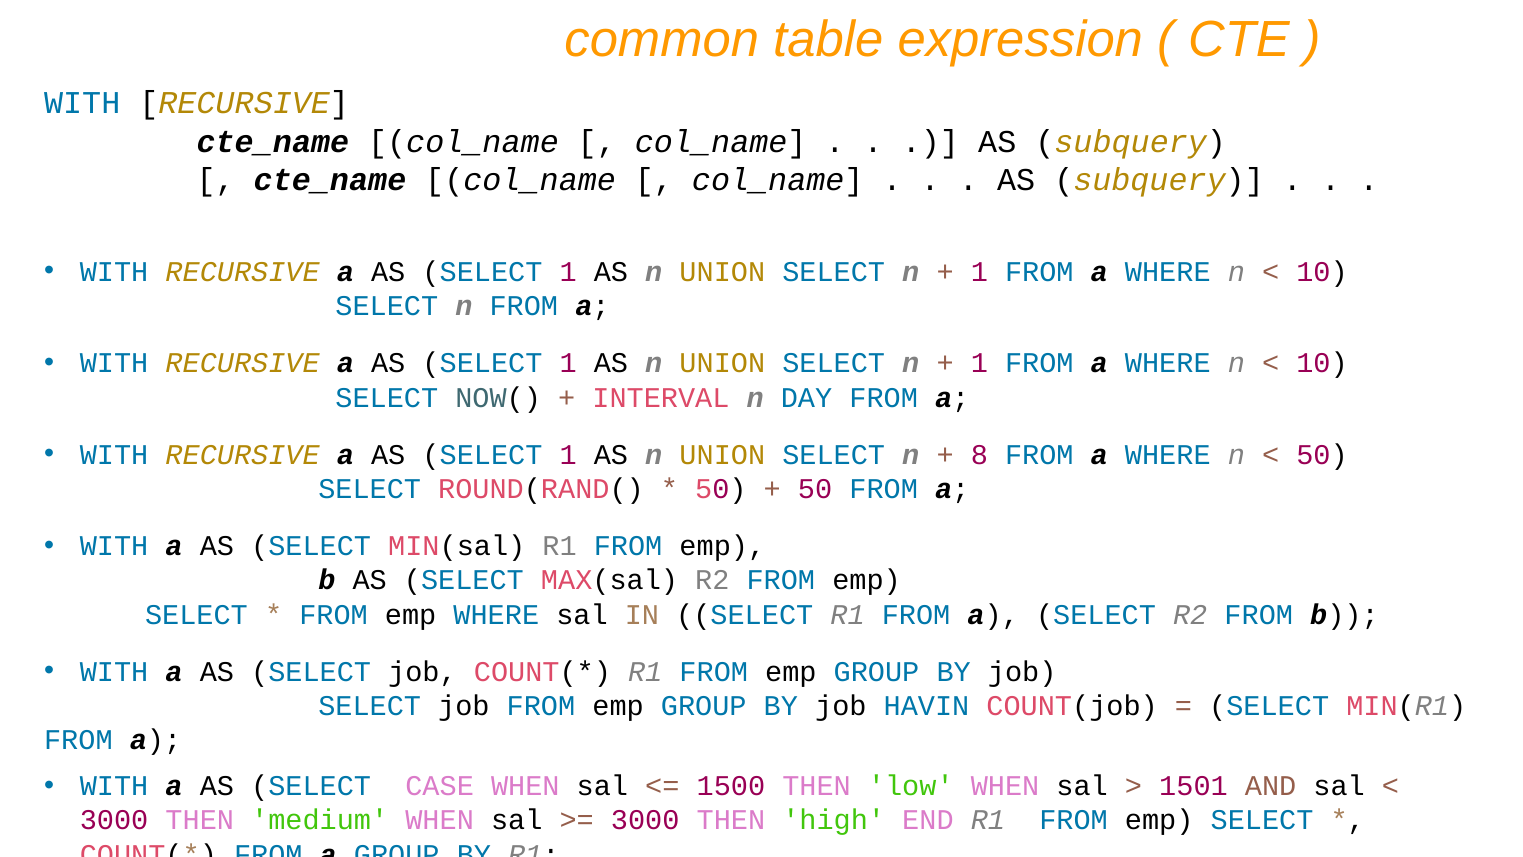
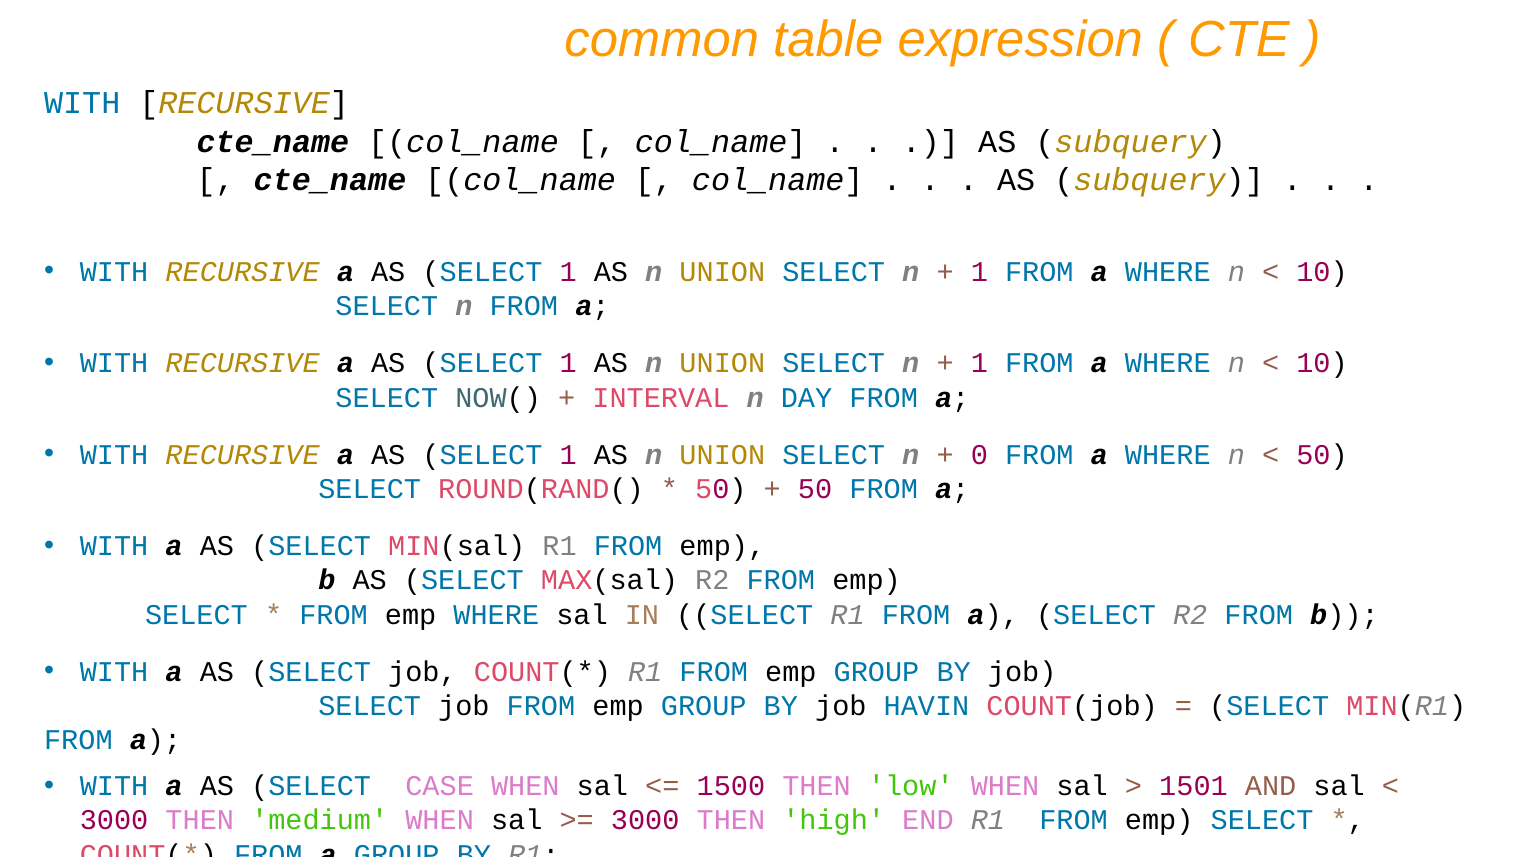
8: 8 -> 0 (979, 455)
